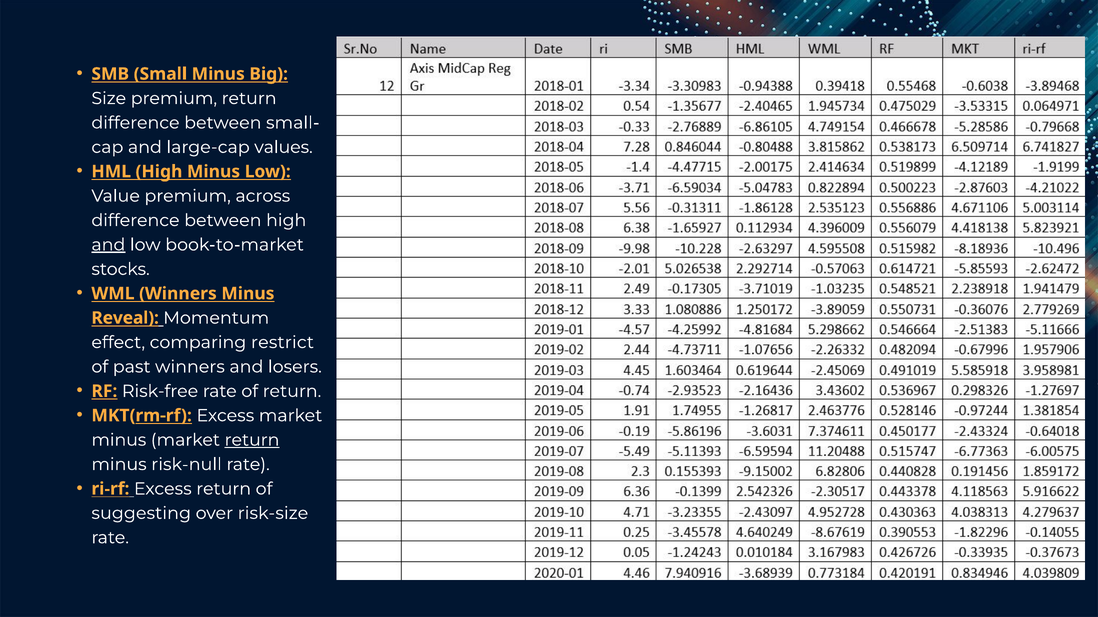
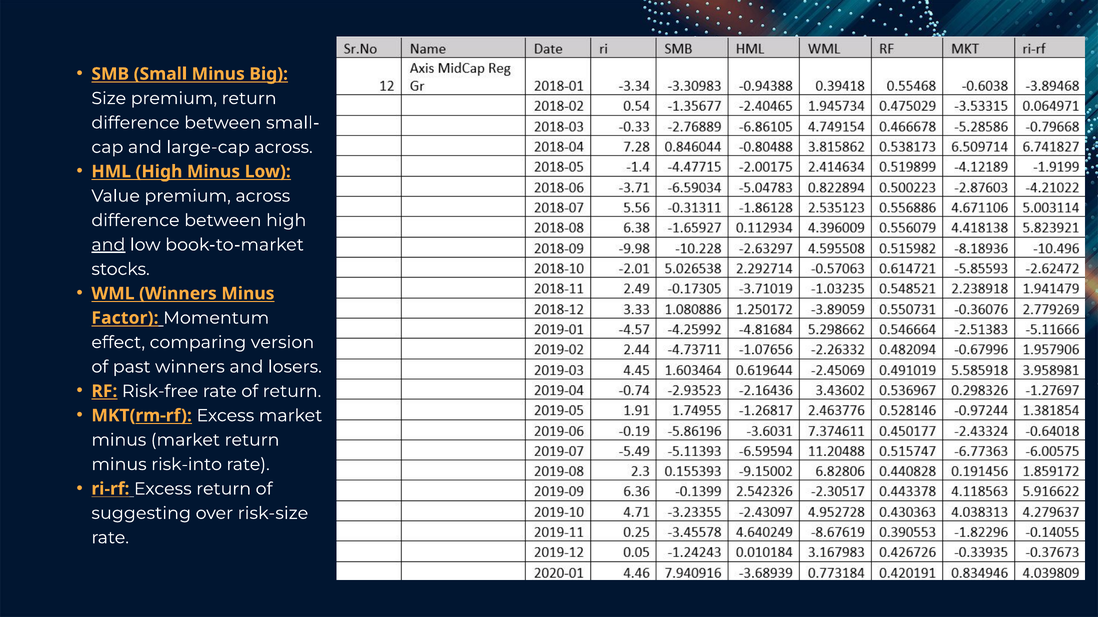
large-cap values: values -> across (284, 147)
Reveal: Reveal -> Factor (125, 318)
restrict: restrict -> version (283, 343)
return underline: present -> none (252, 440)
risk-null: risk-null -> risk-into (187, 465)
